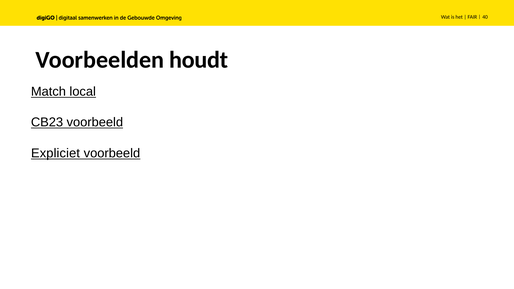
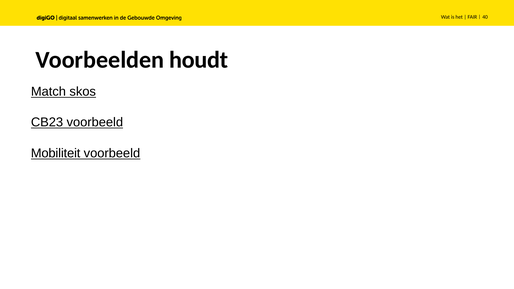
local: local -> skos (83, 92)
Expliciet: Expliciet -> Mobiliteit (56, 153)
